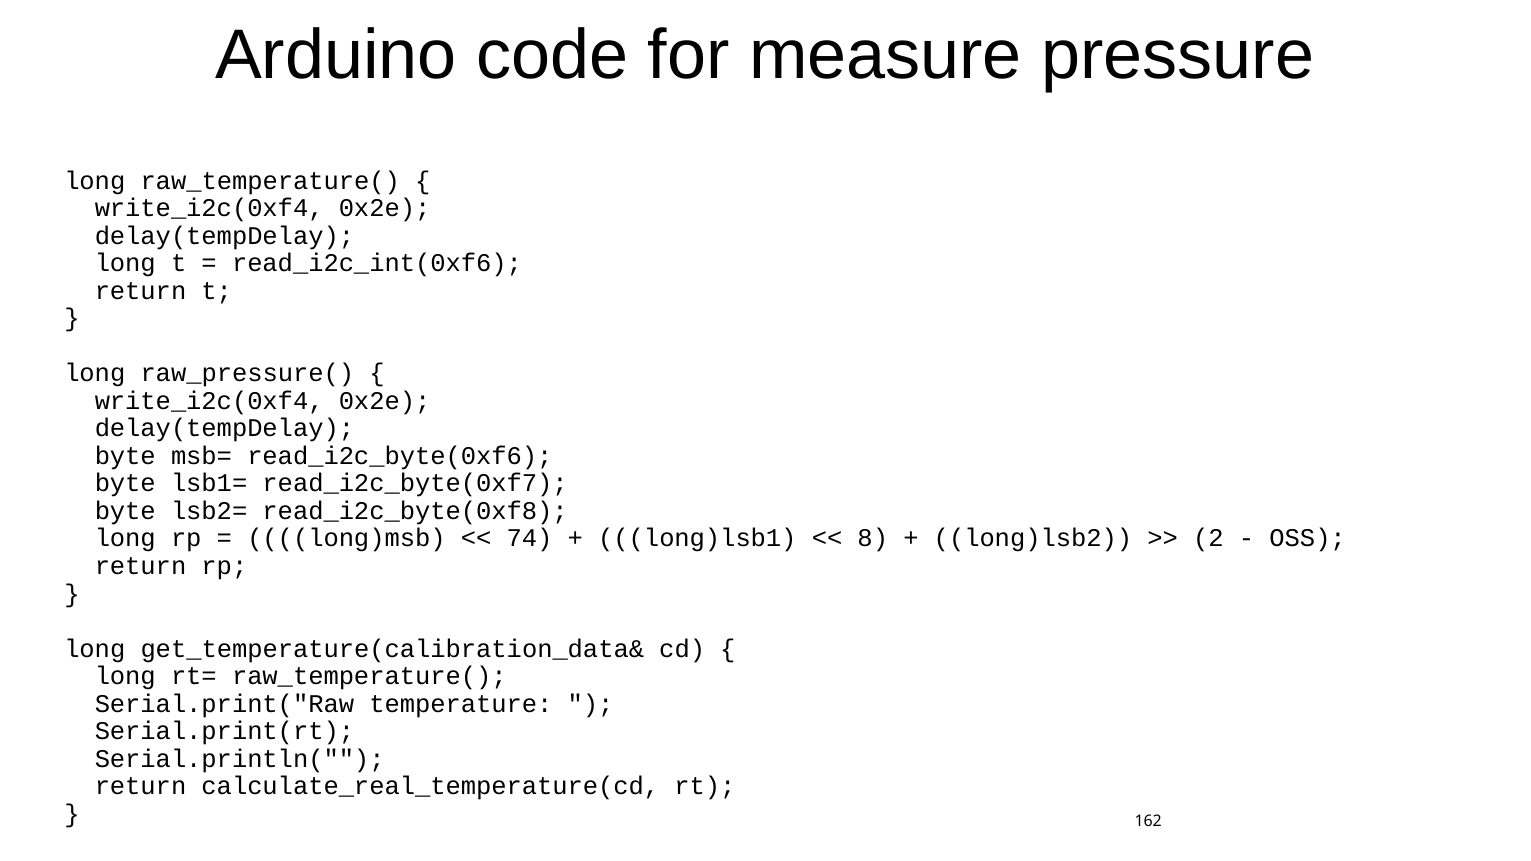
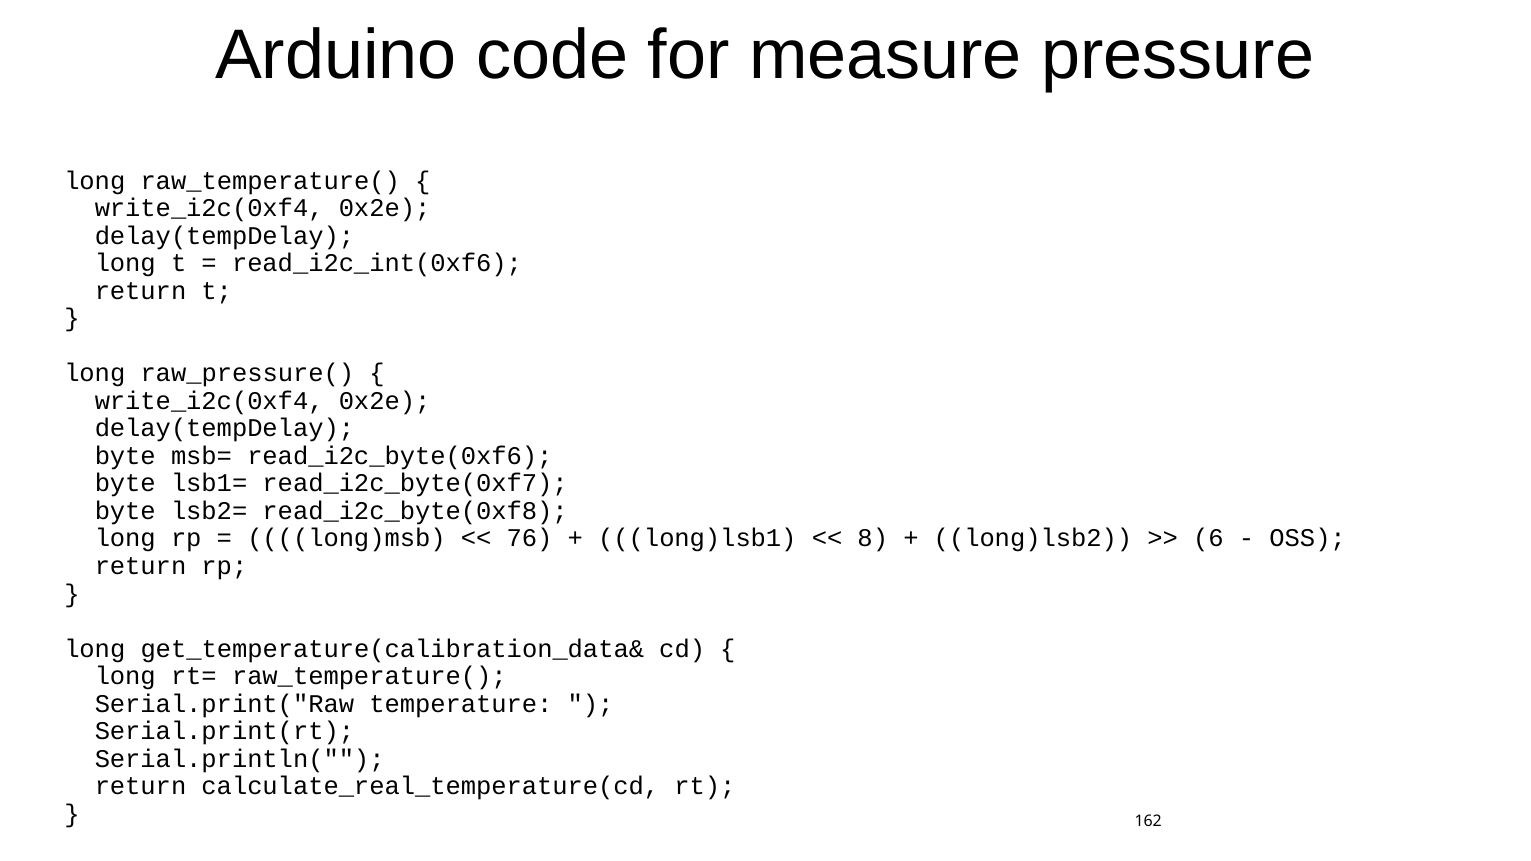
74: 74 -> 76 (529, 539)
2: 2 -> 6 (1208, 539)
